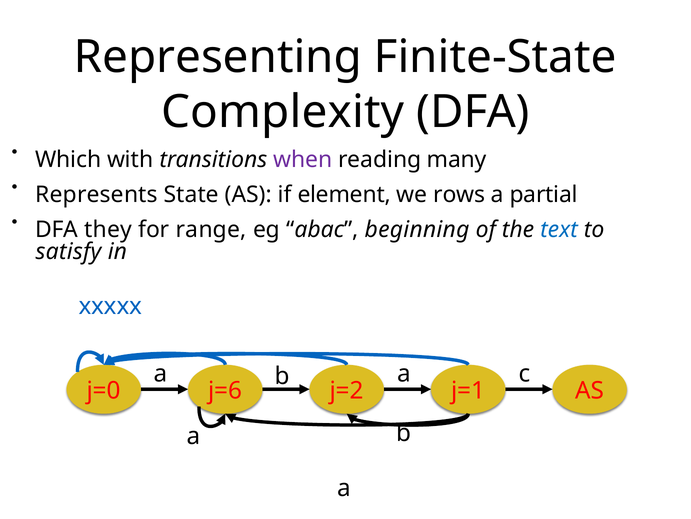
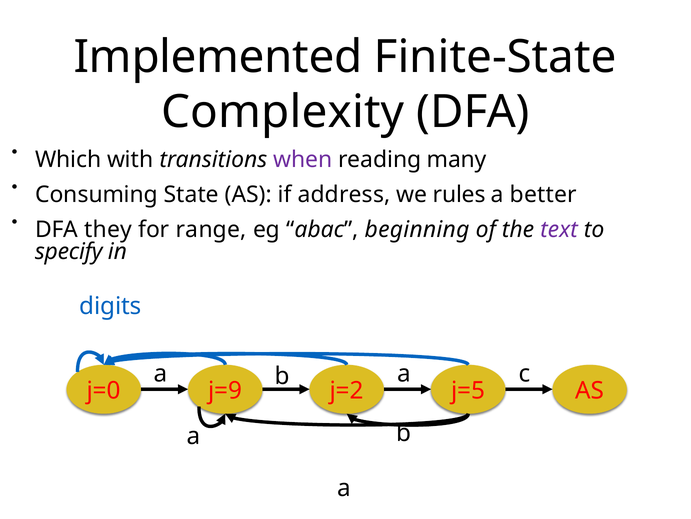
Representing: Representing -> Implemented (218, 57)
Represents: Represents -> Consuming (97, 194)
element: element -> address (344, 194)
rows: rows -> rules (459, 194)
partial: partial -> better (543, 194)
text colour: blue -> purple (559, 229)
satisfy: satisfy -> specify (69, 251)
xxxxx: xxxxx -> digits (110, 306)
j=6: j=6 -> j=9 (225, 390)
j=1: j=1 -> j=5 (468, 390)
